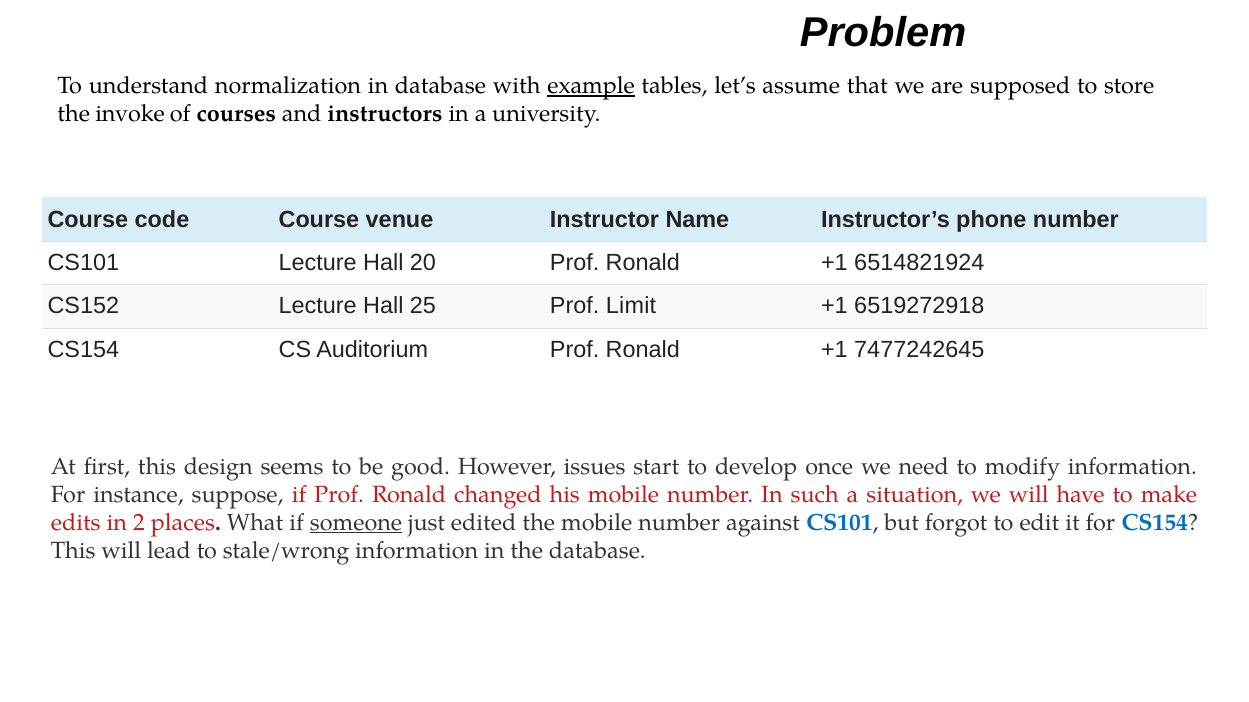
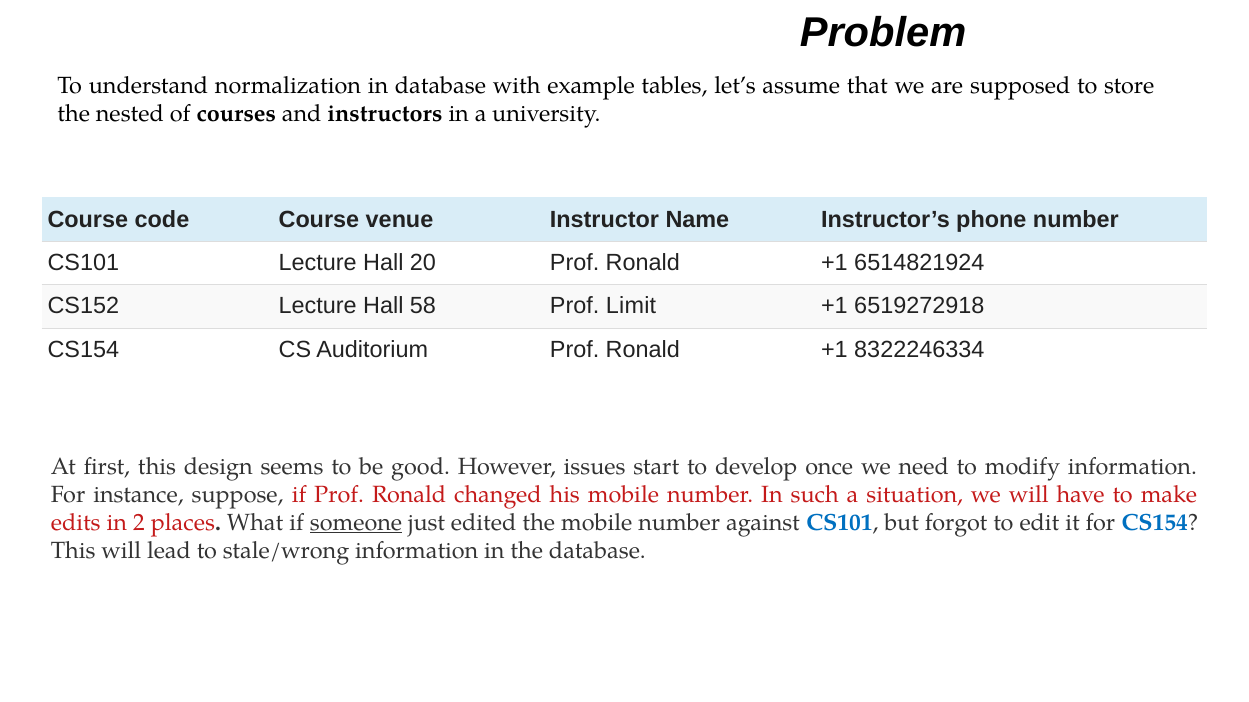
example underline: present -> none (591, 86)
invoke: invoke -> nested (130, 114)
25: 25 -> 58 (423, 306)
7477242645: 7477242645 -> 8322246334 (919, 350)
